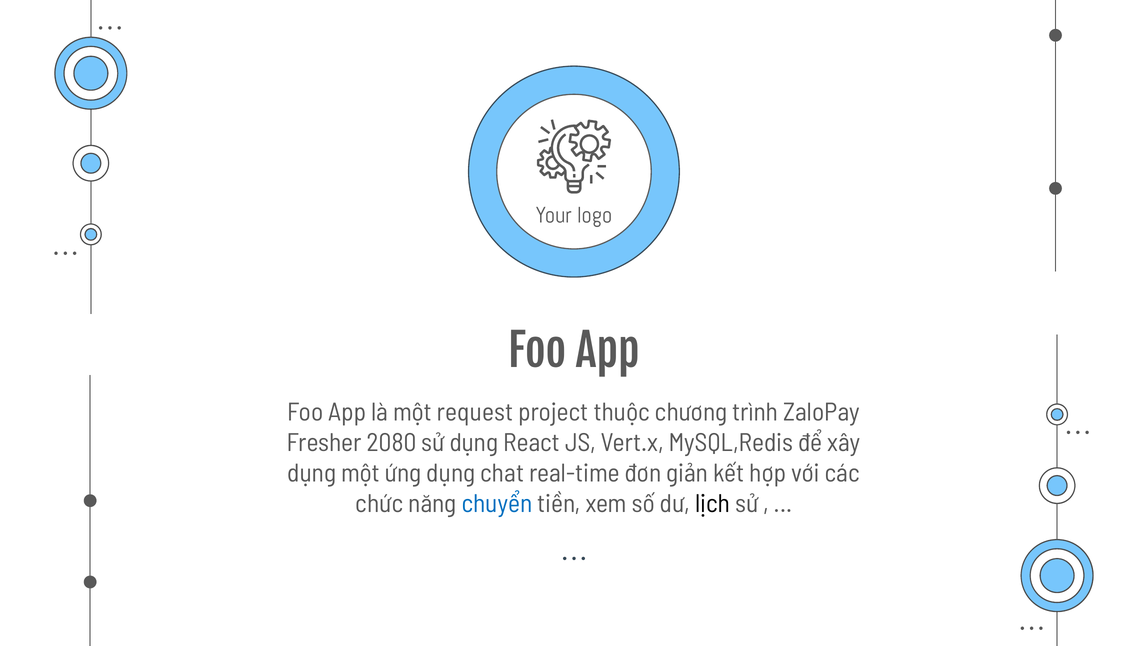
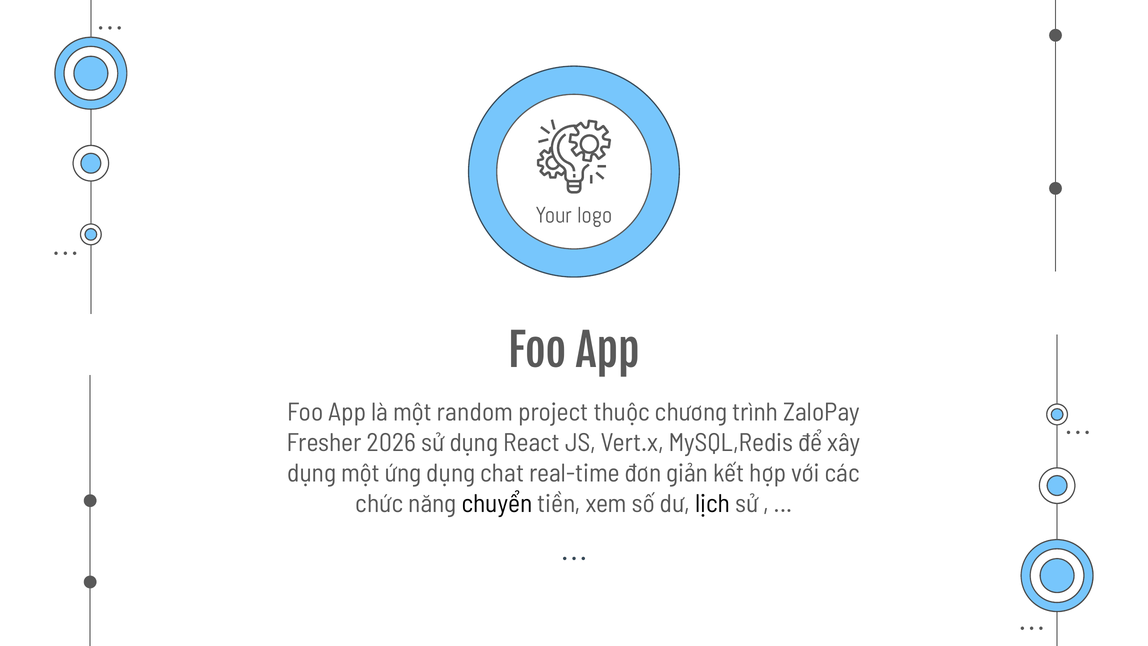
request: request -> random (475, 412)
2080: 2080 -> 2026 (391, 443)
chuyển colour: blue -> black (497, 504)
